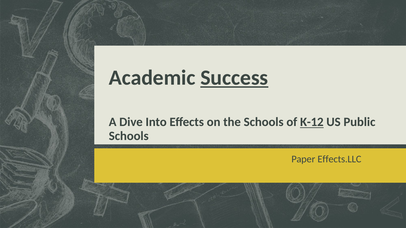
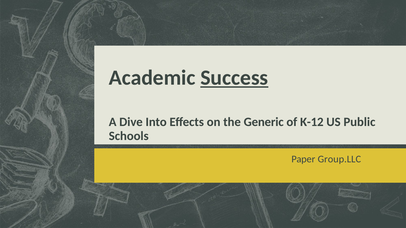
the Schools: Schools -> Generic (264, 122)
K-12 underline: present -> none (312, 122)
Effects.LLC: Effects.LLC -> Group.LLC (339, 159)
